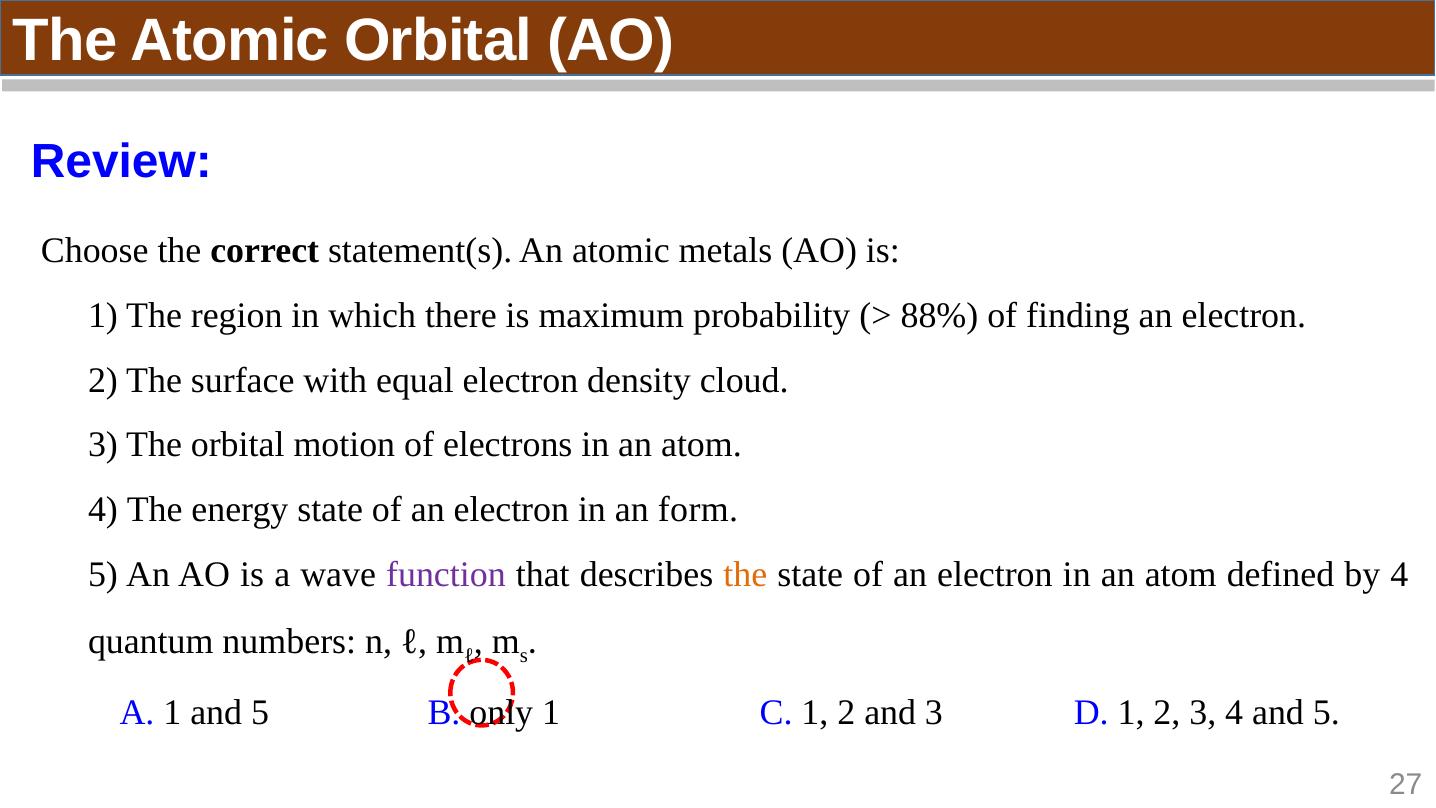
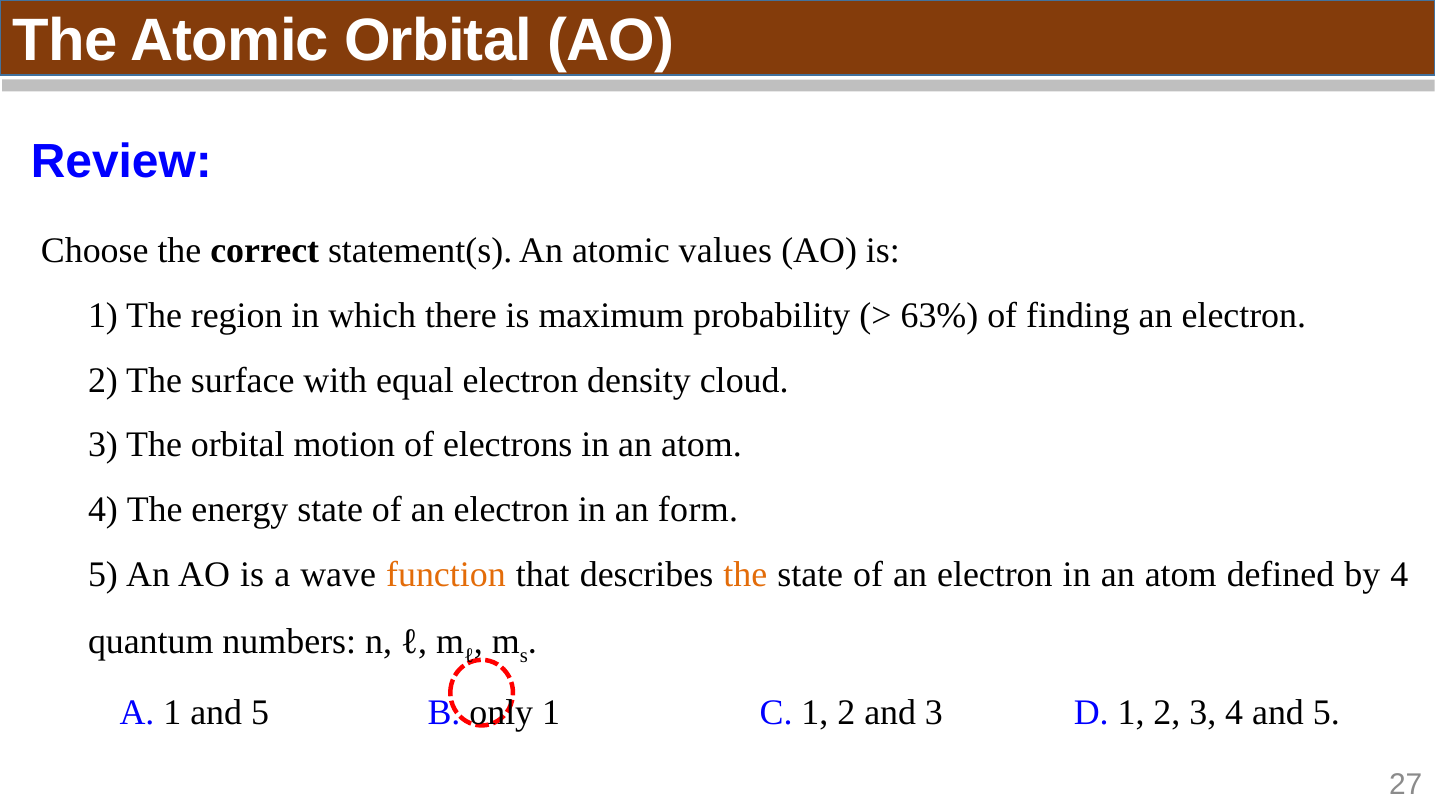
metals: metals -> values (725, 251)
88%: 88% -> 63% (939, 315)
function colour: purple -> orange (446, 574)
